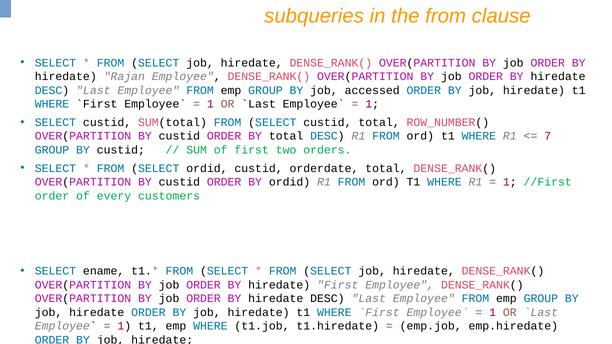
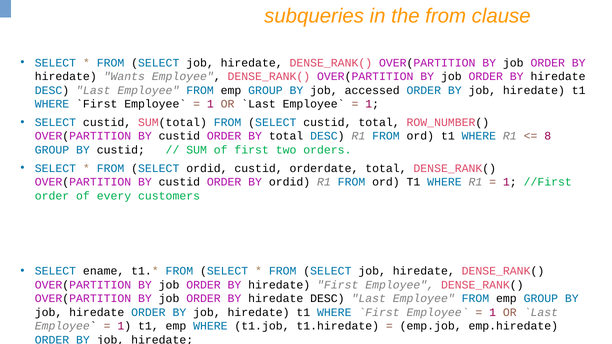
Rajan: Rajan -> Wants (124, 77)
7: 7 -> 8 (548, 136)
